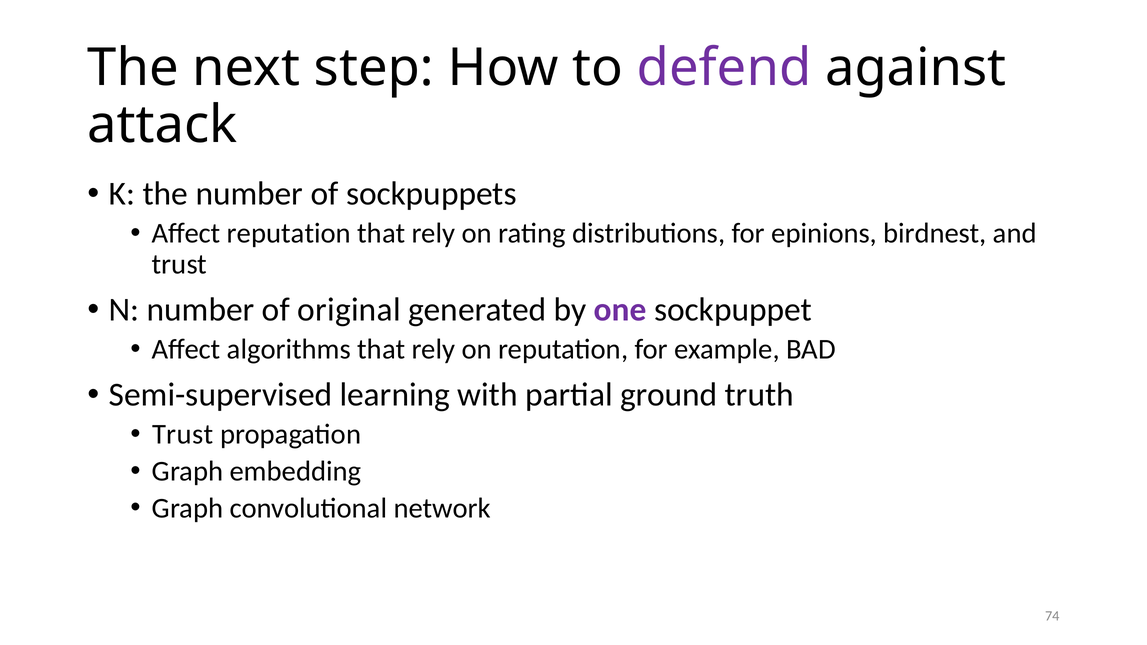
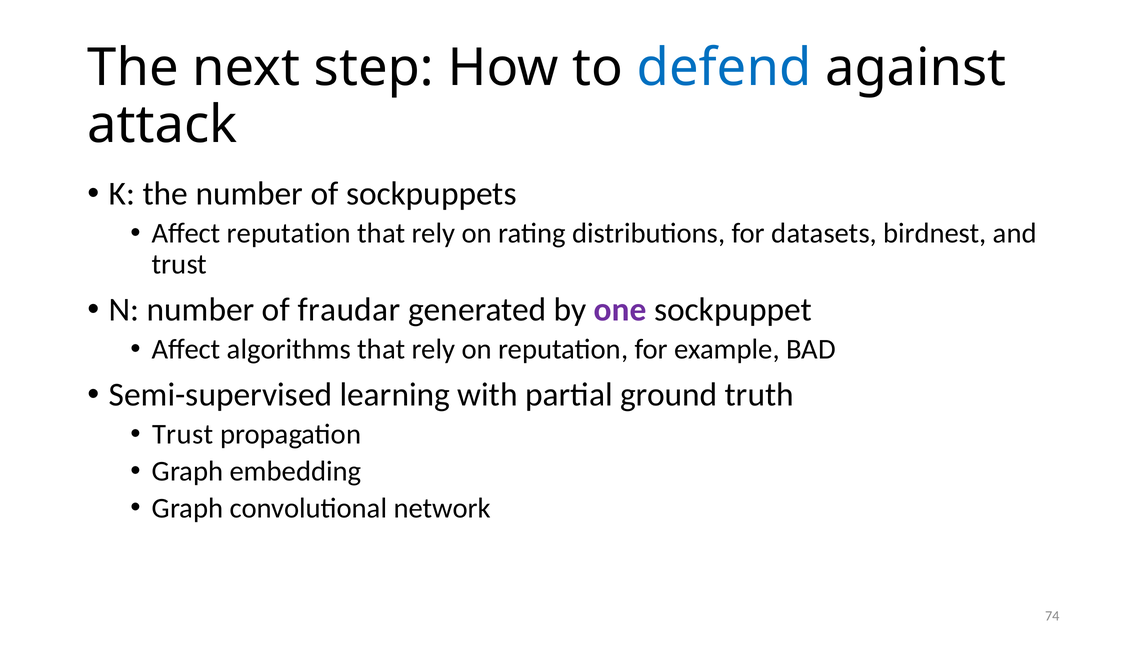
defend colour: purple -> blue (724, 68)
epinions: epinions -> datasets (824, 233)
original: original -> fraudar (349, 310)
